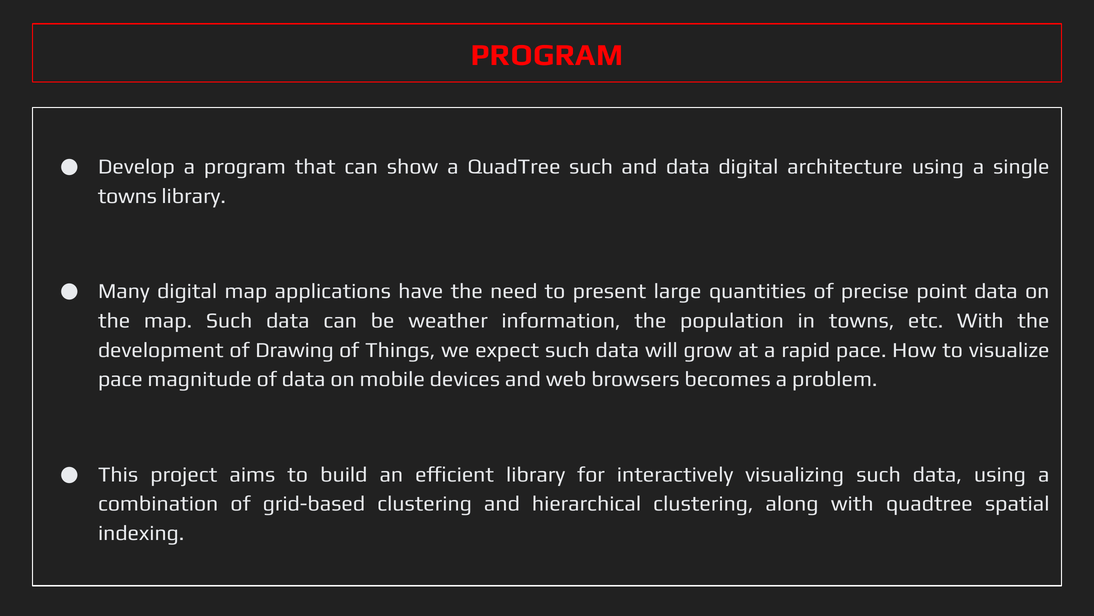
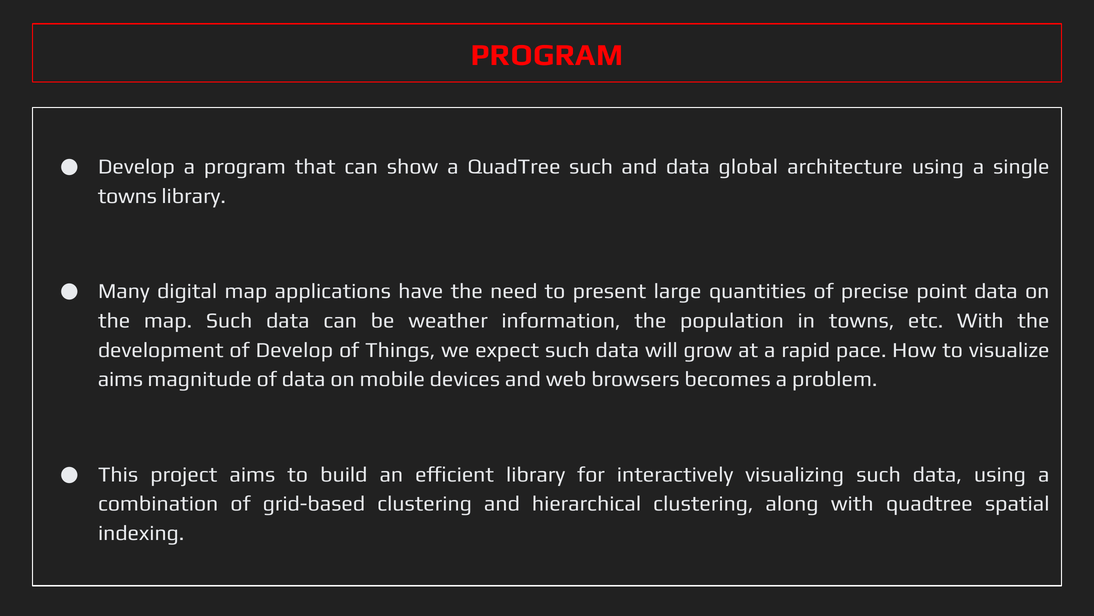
data digital: digital -> global (748, 167)
of Drawing: Drawing -> Develop (294, 350)
pace: pace -> aims (120, 379)
